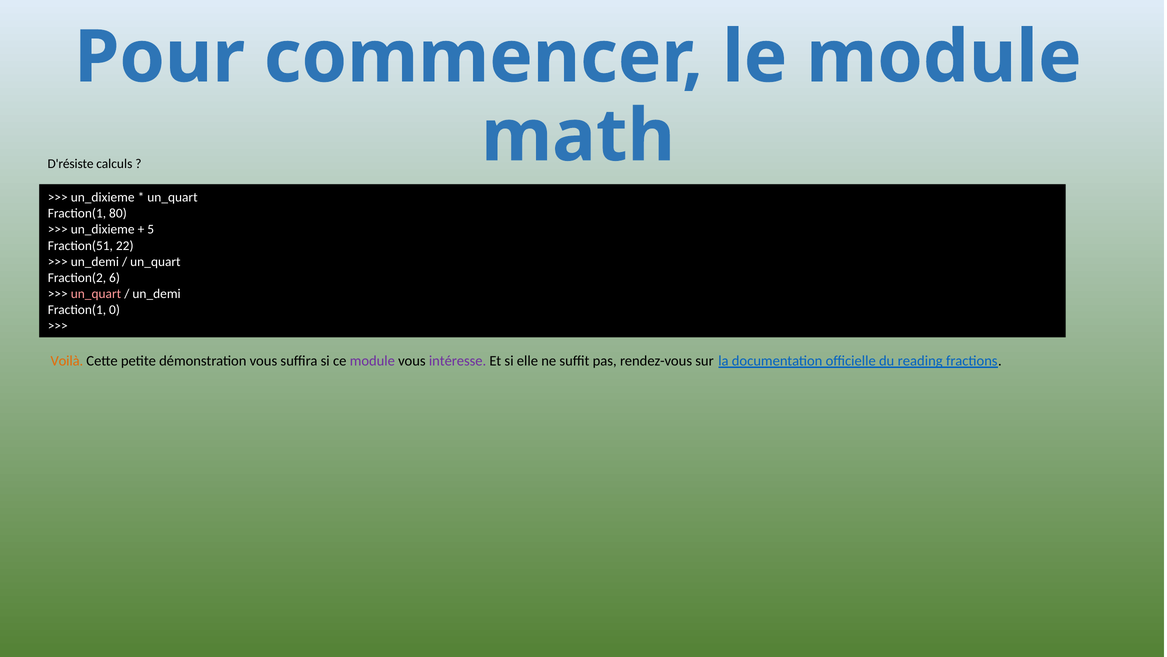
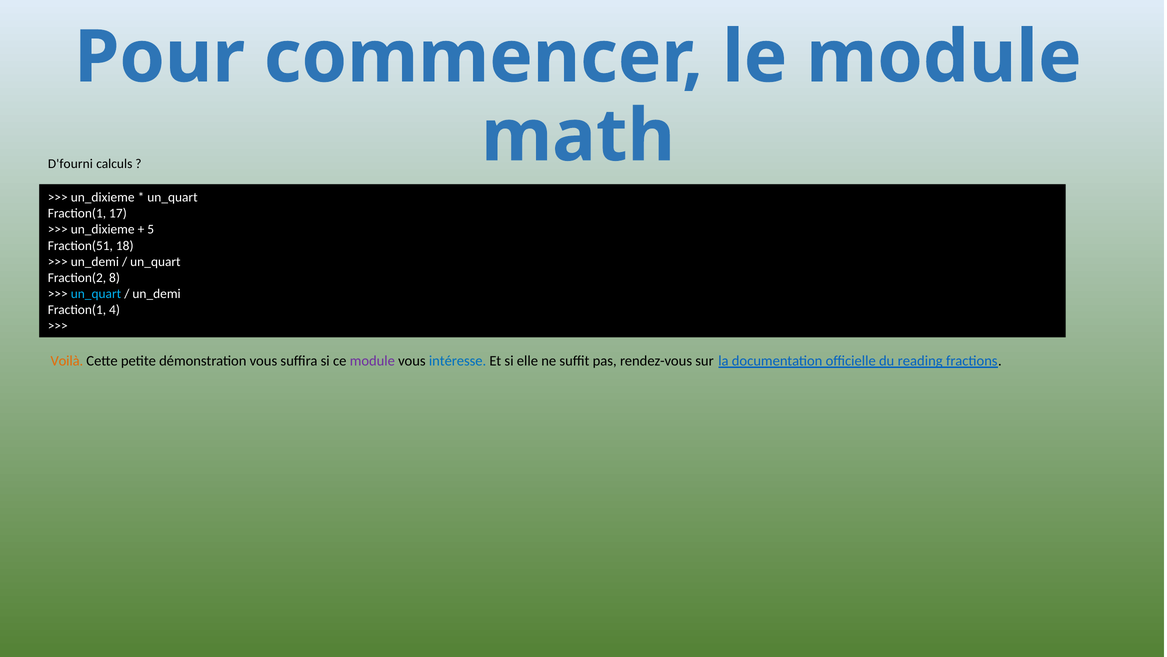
D'résiste: D'résiste -> D'fourni (70, 164)
80: 80 -> 17 (118, 213)
22: 22 -> 18 (125, 245)
6: 6 -> 8 (115, 278)
un_quart colour: pink -> light blue (96, 294)
0: 0 -> 4 (115, 310)
intéresse colour: purple -> blue (458, 361)
